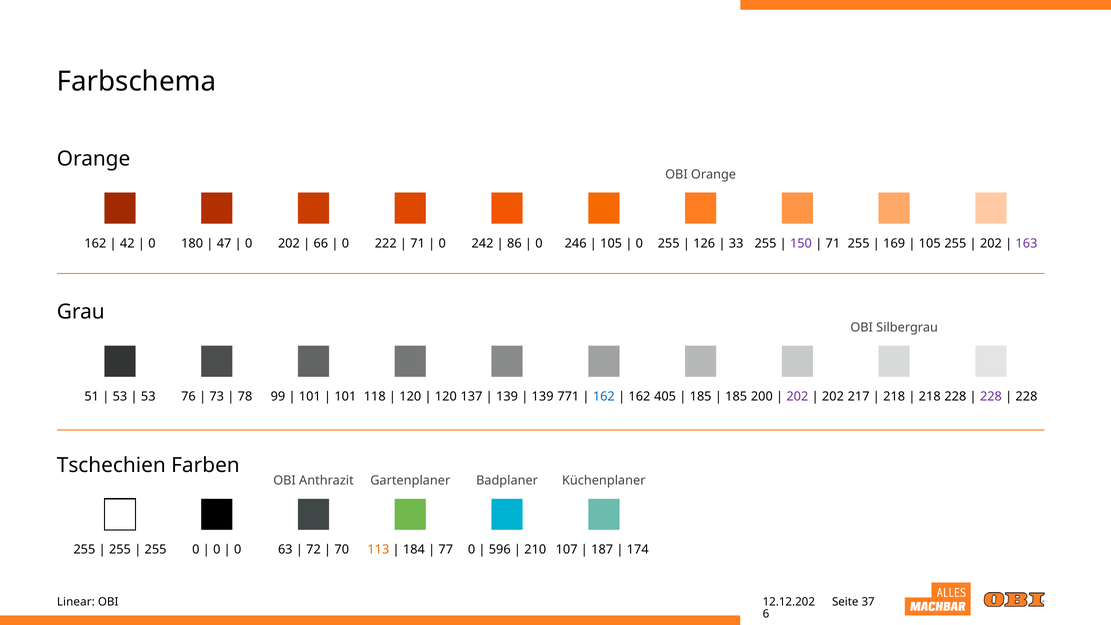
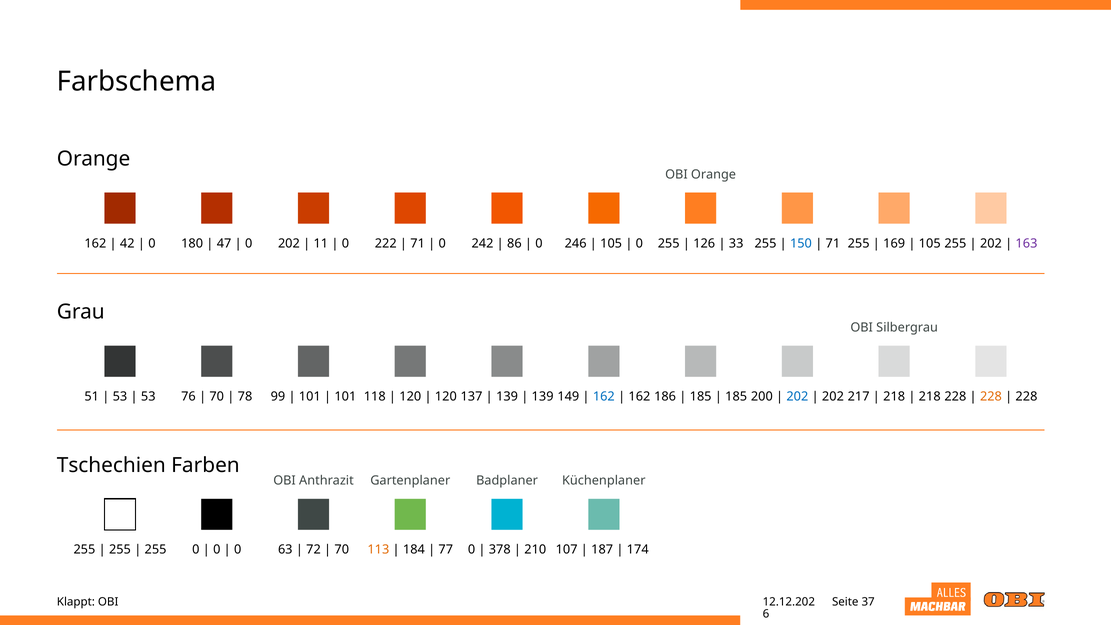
66: 66 -> 11 (321, 243)
150 colour: purple -> blue (801, 243)
73: 73 -> 70 (217, 396)
771: 771 -> 149 (568, 396)
405: 405 -> 186 (665, 396)
202 colour: purple -> blue (797, 396)
228 colour: purple -> orange (991, 396)
596: 596 -> 378 (500, 550)
Linear: Linear -> Klappt (76, 602)
